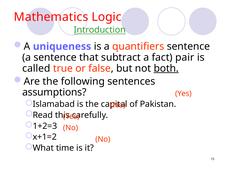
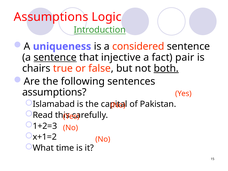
Mathematics: Mathematics -> Assumptions (51, 17)
quantifiers: quantifiers -> considered (138, 46)
sentence underline: none -> present (55, 57)
subtract: subtract -> injective (121, 57)
called: called -> chairs (36, 68)
